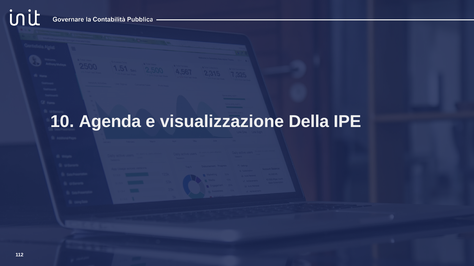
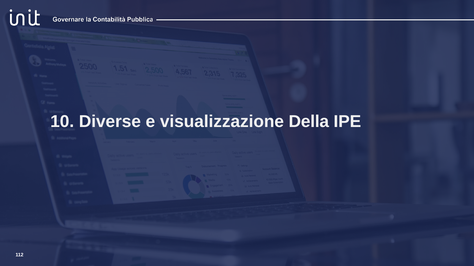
Agenda: Agenda -> Diverse (110, 122)
